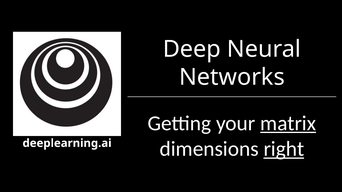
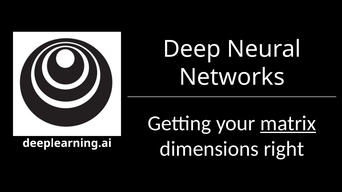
right underline: present -> none (284, 149)
